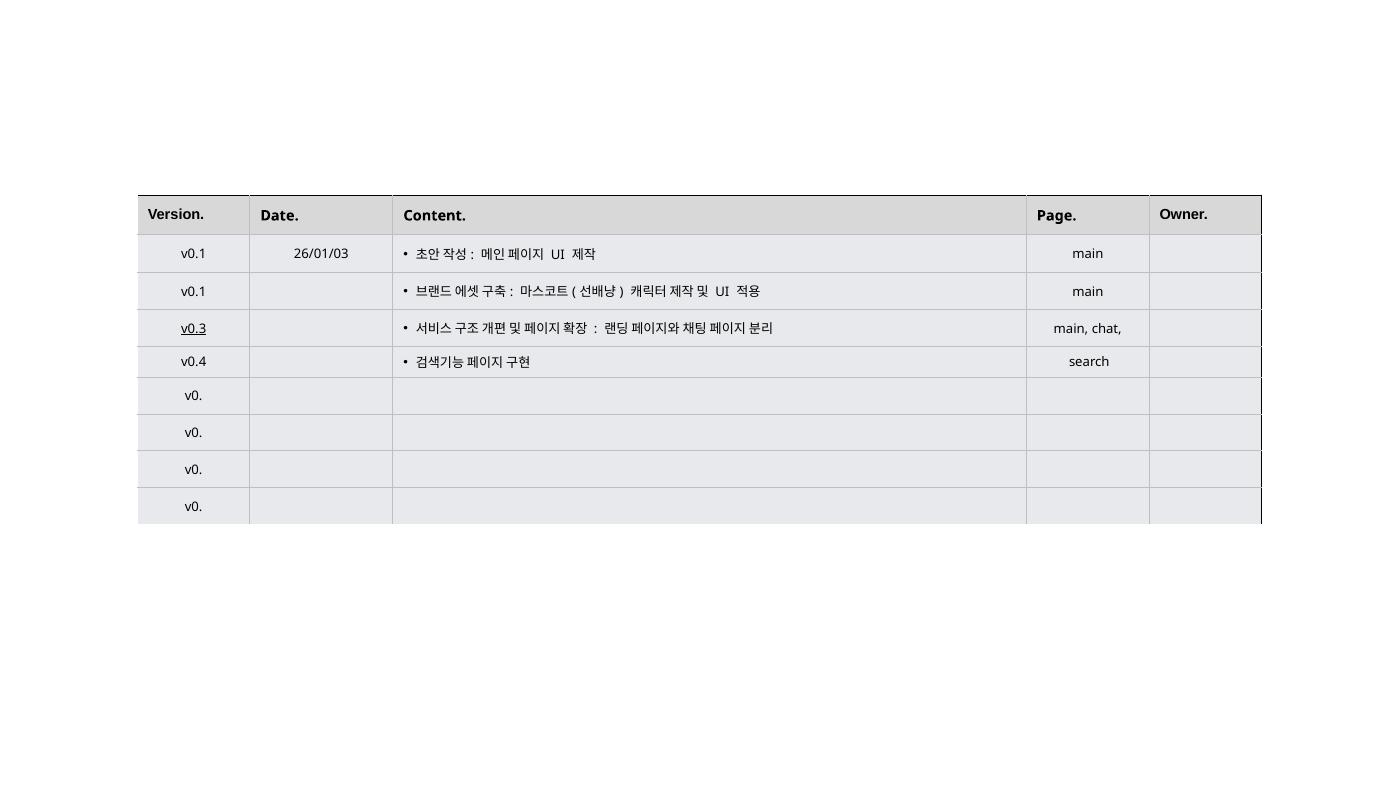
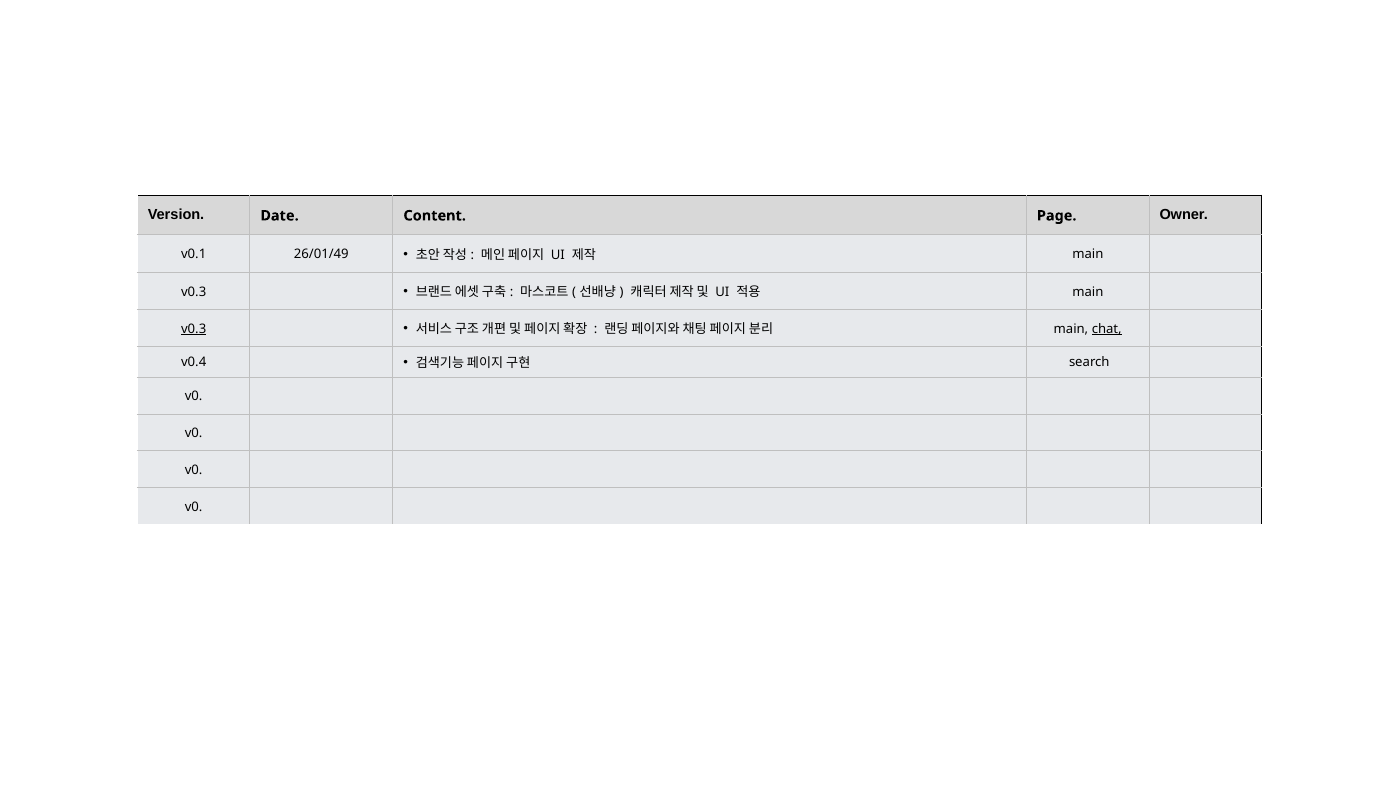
26/01/03: 26/01/03 -> 26/01/49 (321, 254)
v0.1: v0.1 -> v0.3 (194, 292)
chat underline: none -> present (1107, 329)
